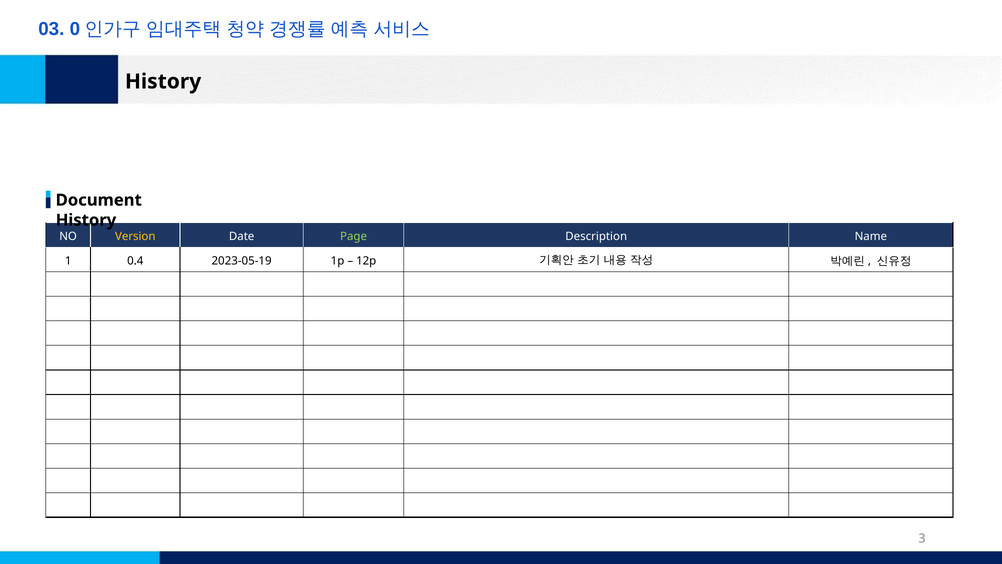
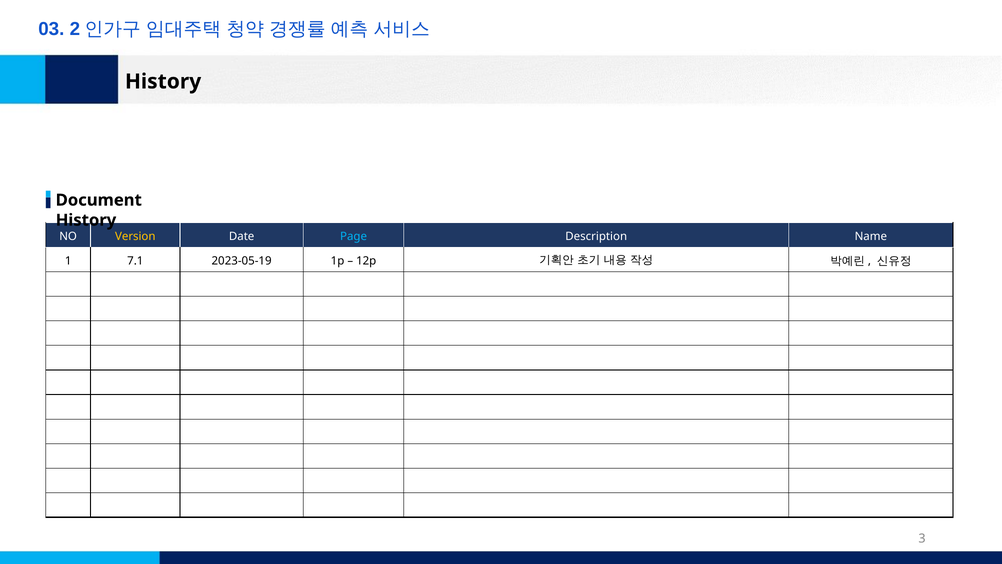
0: 0 -> 2 (75, 29)
Page colour: light green -> light blue (354, 236)
0.4: 0.4 -> 7.1 (135, 261)
